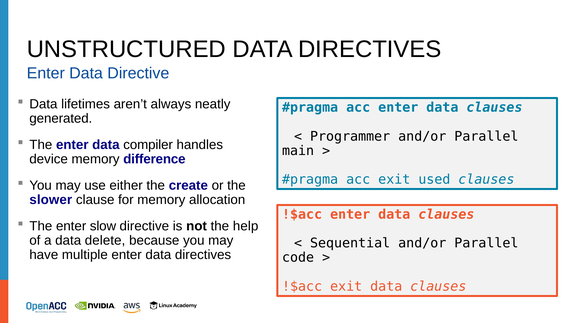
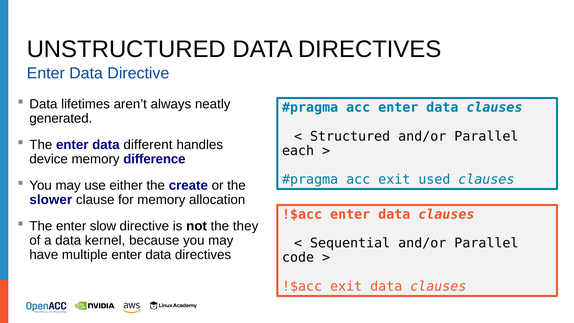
Programmer: Programmer -> Structured (350, 136)
compiler: compiler -> different (148, 145)
main: main -> each (298, 151)
help: help -> they (246, 226)
delete: delete -> kernel (105, 240)
